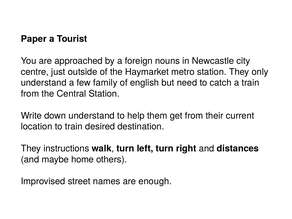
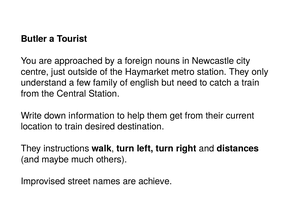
Paper: Paper -> Butler (34, 39)
down understand: understand -> information (92, 116)
home: home -> much (82, 159)
enough: enough -> achieve (155, 181)
